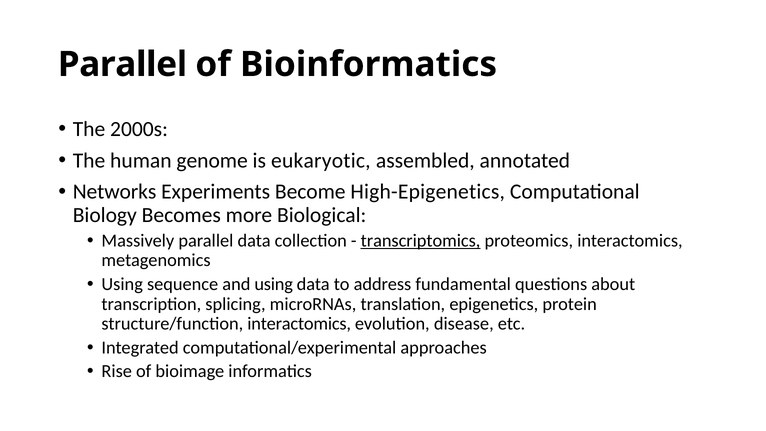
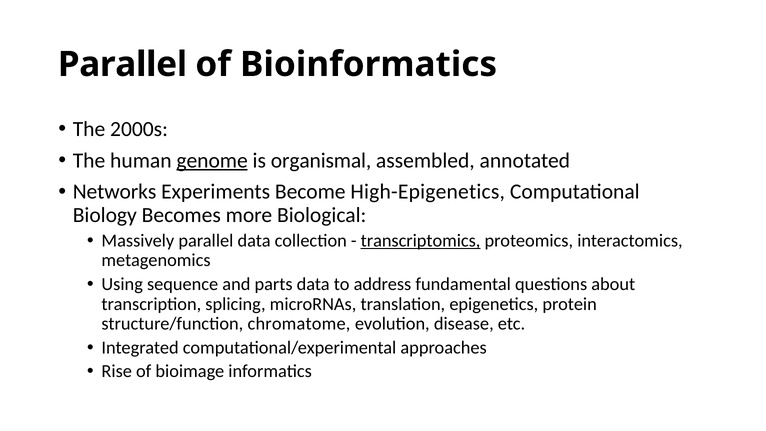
genome underline: none -> present (212, 160)
eukaryotic: eukaryotic -> organismal (321, 160)
and using: using -> parts (274, 284)
structure/function interactomics: interactomics -> chromatome (299, 324)
